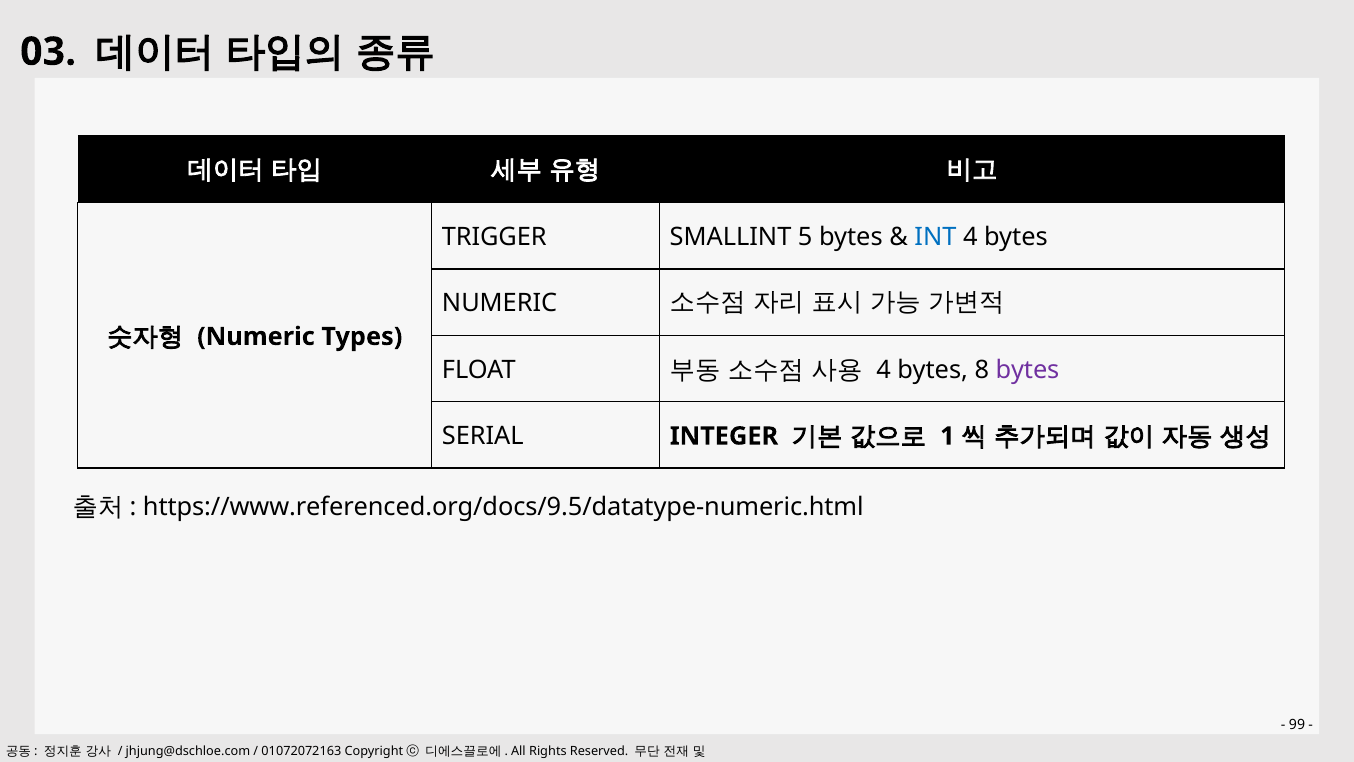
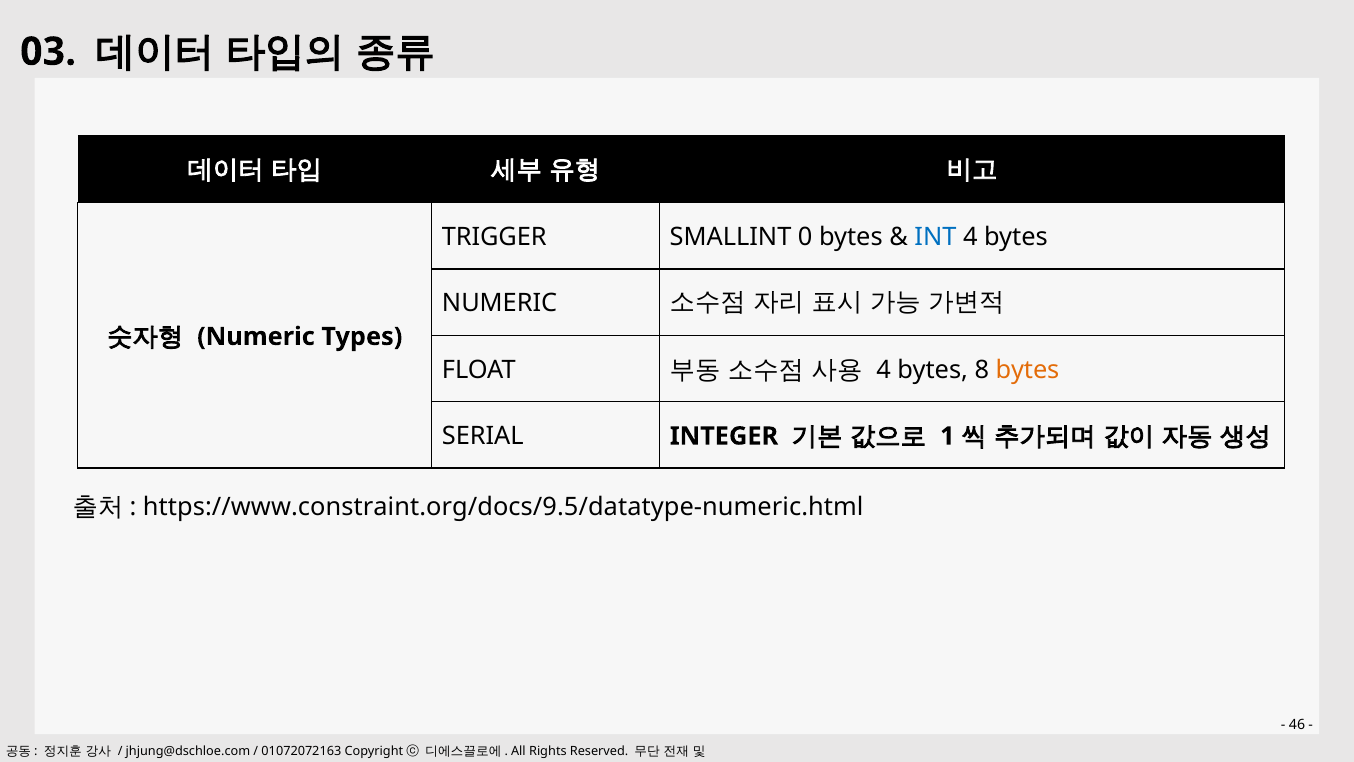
5: 5 -> 0 (805, 237)
bytes colour: purple -> orange (1028, 370)
https://www.referenced.org/docs/9.5/datatype-numeric.html: https://www.referenced.org/docs/9.5/datatype-numeric.html -> https://www.constraint.org/docs/9.5/datatype-numeric.html (503, 506)
99: 99 -> 46 (1297, 724)
